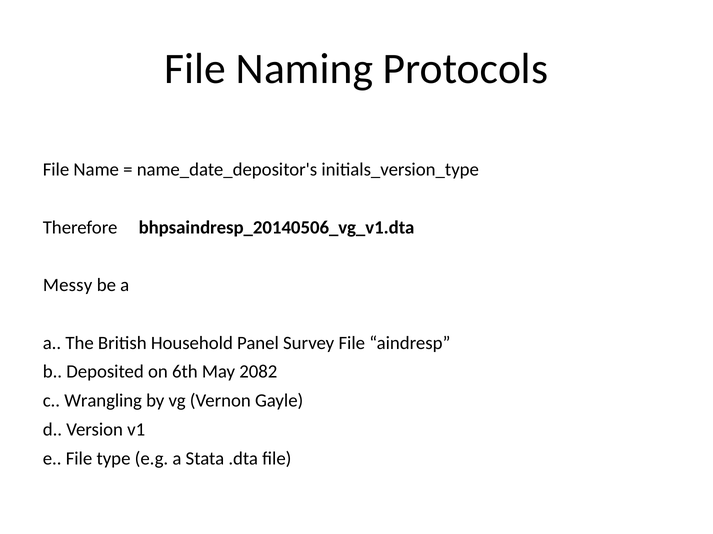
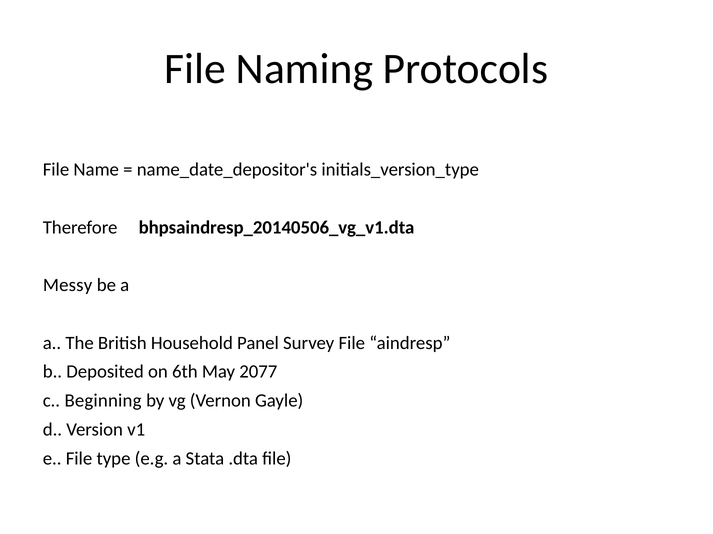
2082: 2082 -> 2077 (258, 372)
Wrangling: Wrangling -> Beginning (103, 401)
